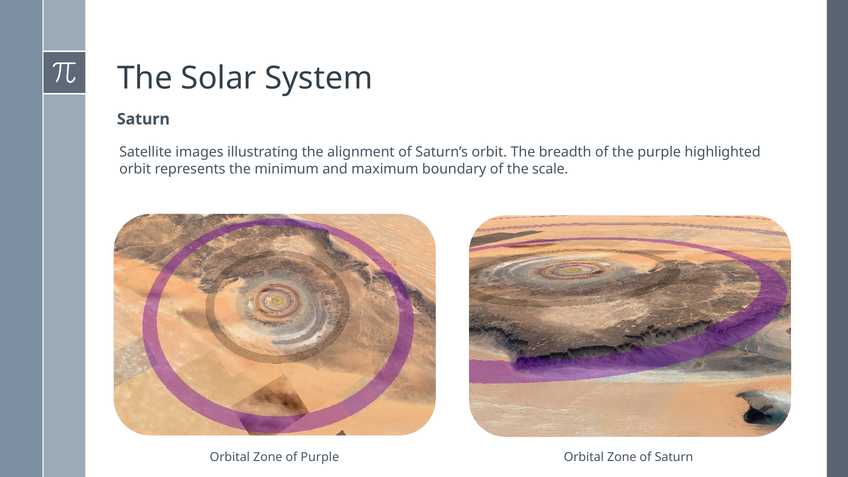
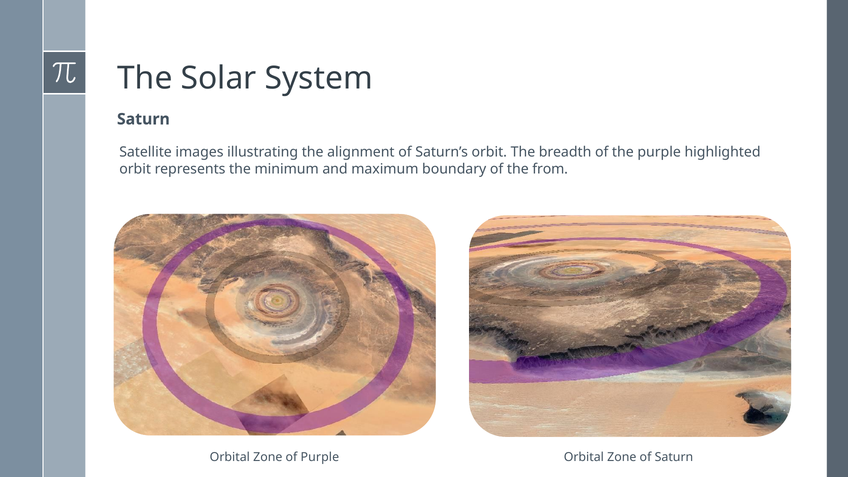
scale: scale -> from (550, 169)
